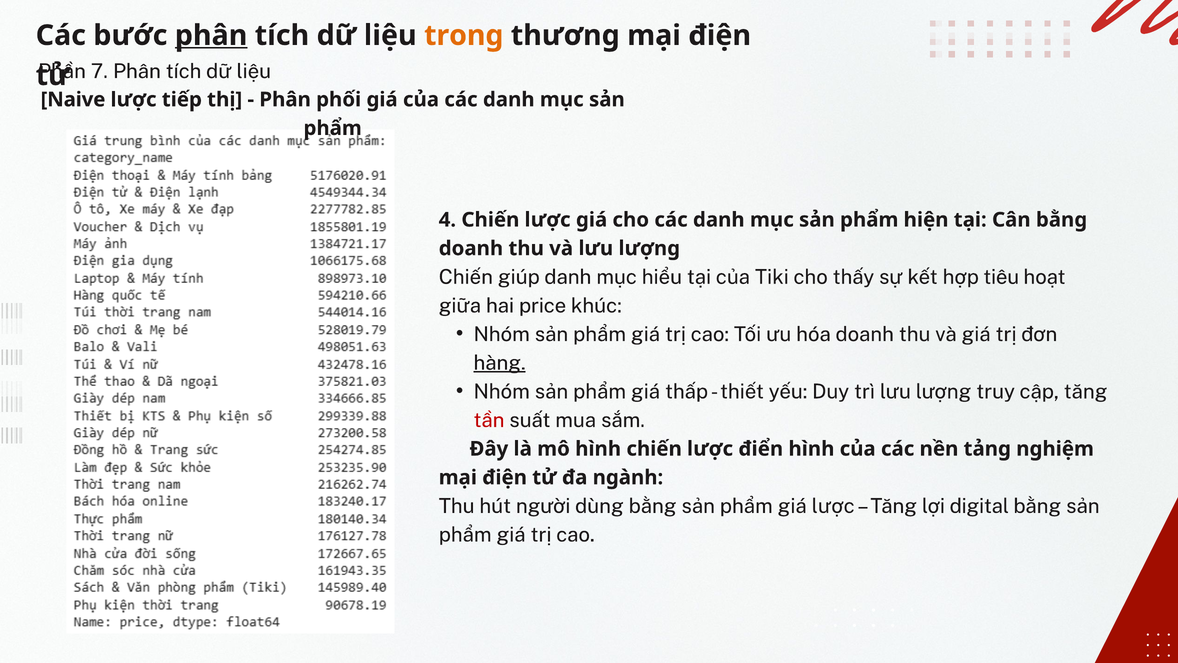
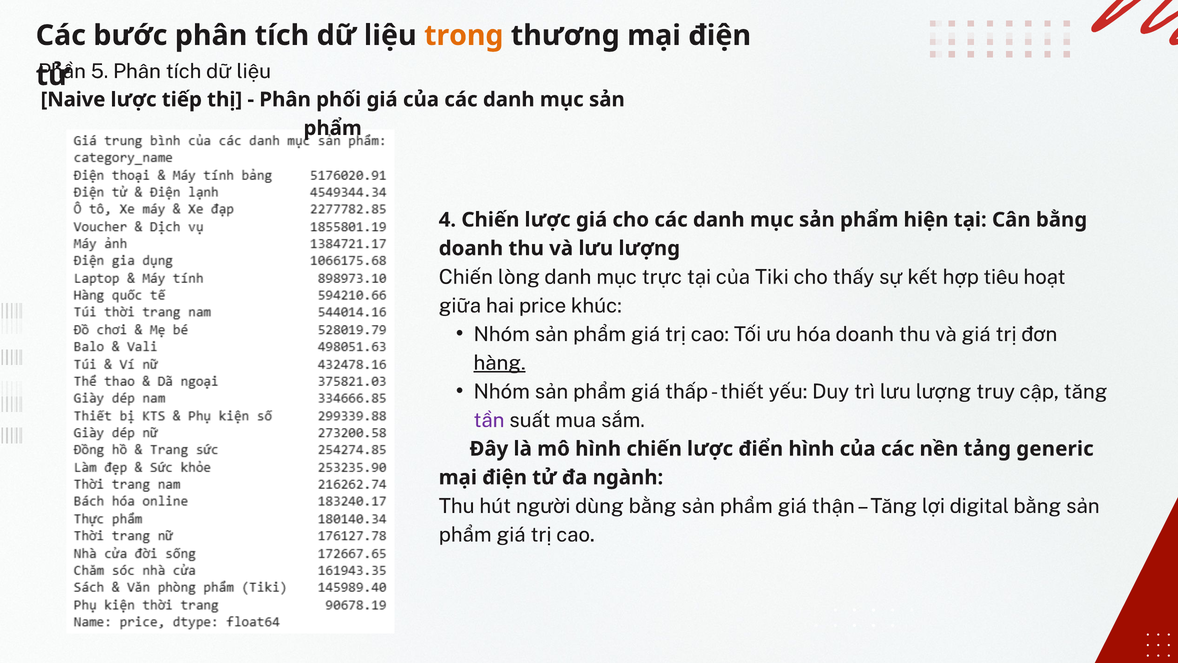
phân underline: present -> none (211, 35)
7: 7 -> 5 (100, 71)
giúp: giúp -> lòng (519, 277)
hiểu: hiểu -> trực (662, 277)
tần colour: red -> purple (489, 420)
nghiệm: nghiệm -> generic (1055, 449)
giá lược: lược -> thận (833, 506)
